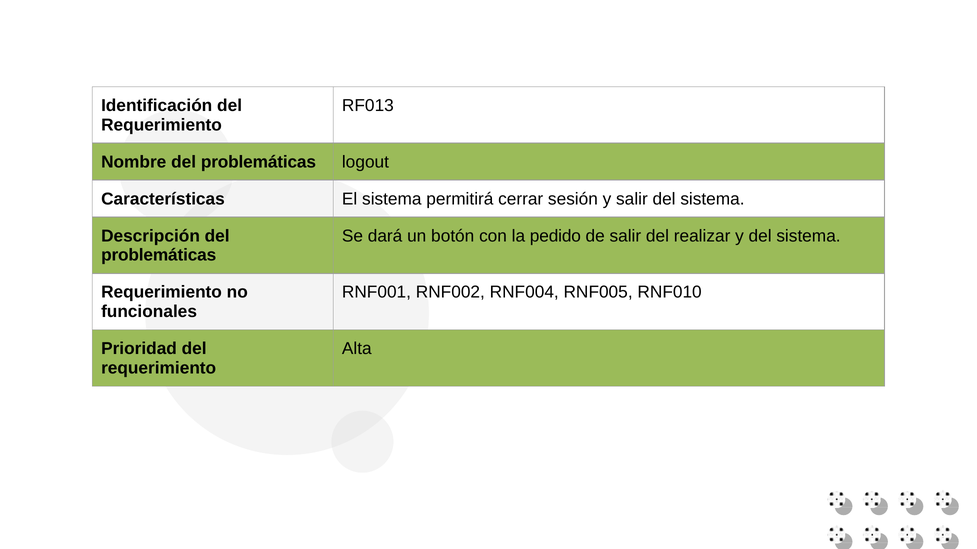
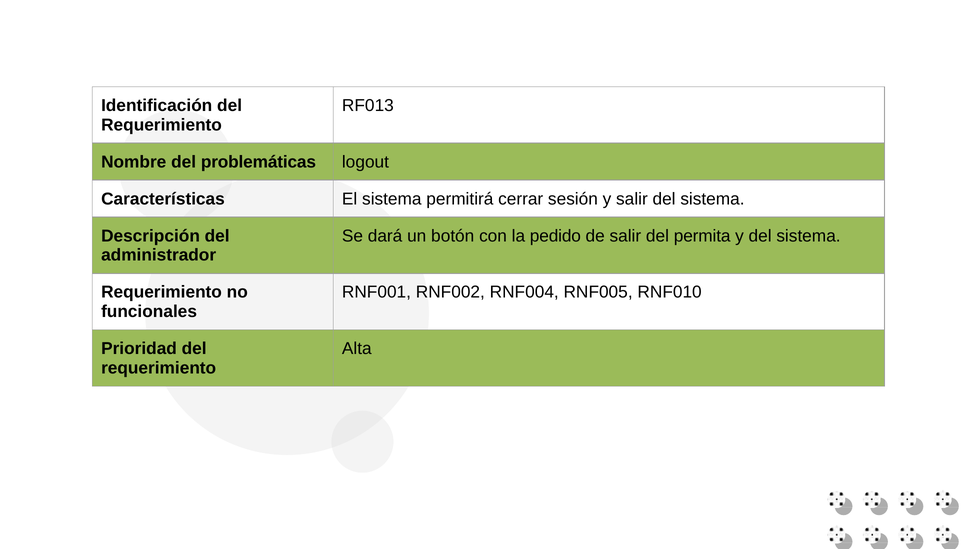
realizar: realizar -> permita (702, 236)
problemáticas: problemáticas -> administrador (159, 256)
